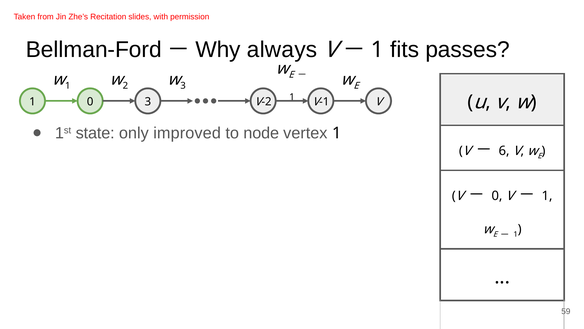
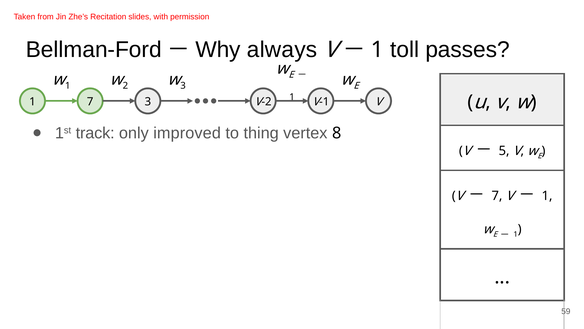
fits: fits -> toll (405, 49)
1 0: 0 -> 7 (90, 102)
state: state -> track (95, 133)
node: node -> thing (261, 133)
vertex 1: 1 -> 8 (337, 133)
6: 6 -> 5 (504, 151)
0: 0 -> 7 (497, 196)
